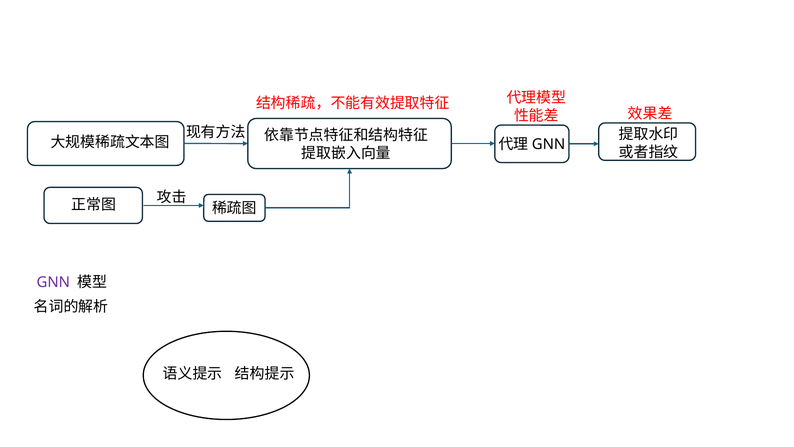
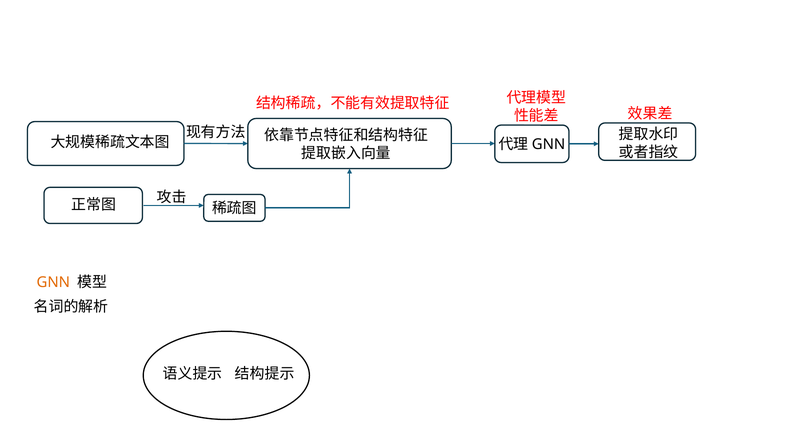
GNN colour: purple -> orange (53, 282)
